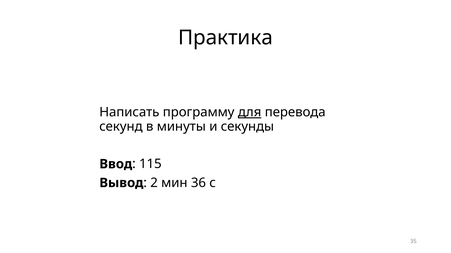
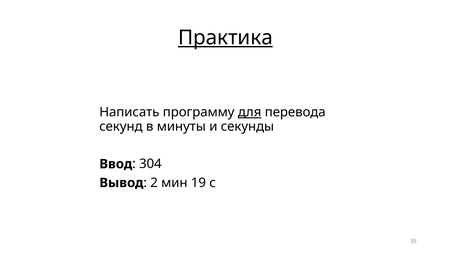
Практика underline: none -> present (225, 38)
115: 115 -> 304 (150, 164)
36: 36 -> 19 (198, 183)
